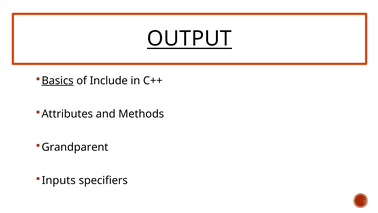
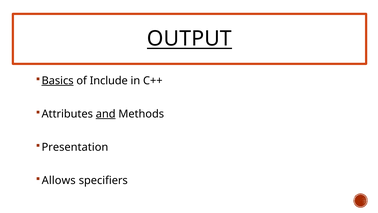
and underline: none -> present (106, 114)
Grandparent: Grandparent -> Presentation (75, 147)
Inputs: Inputs -> Allows (59, 180)
